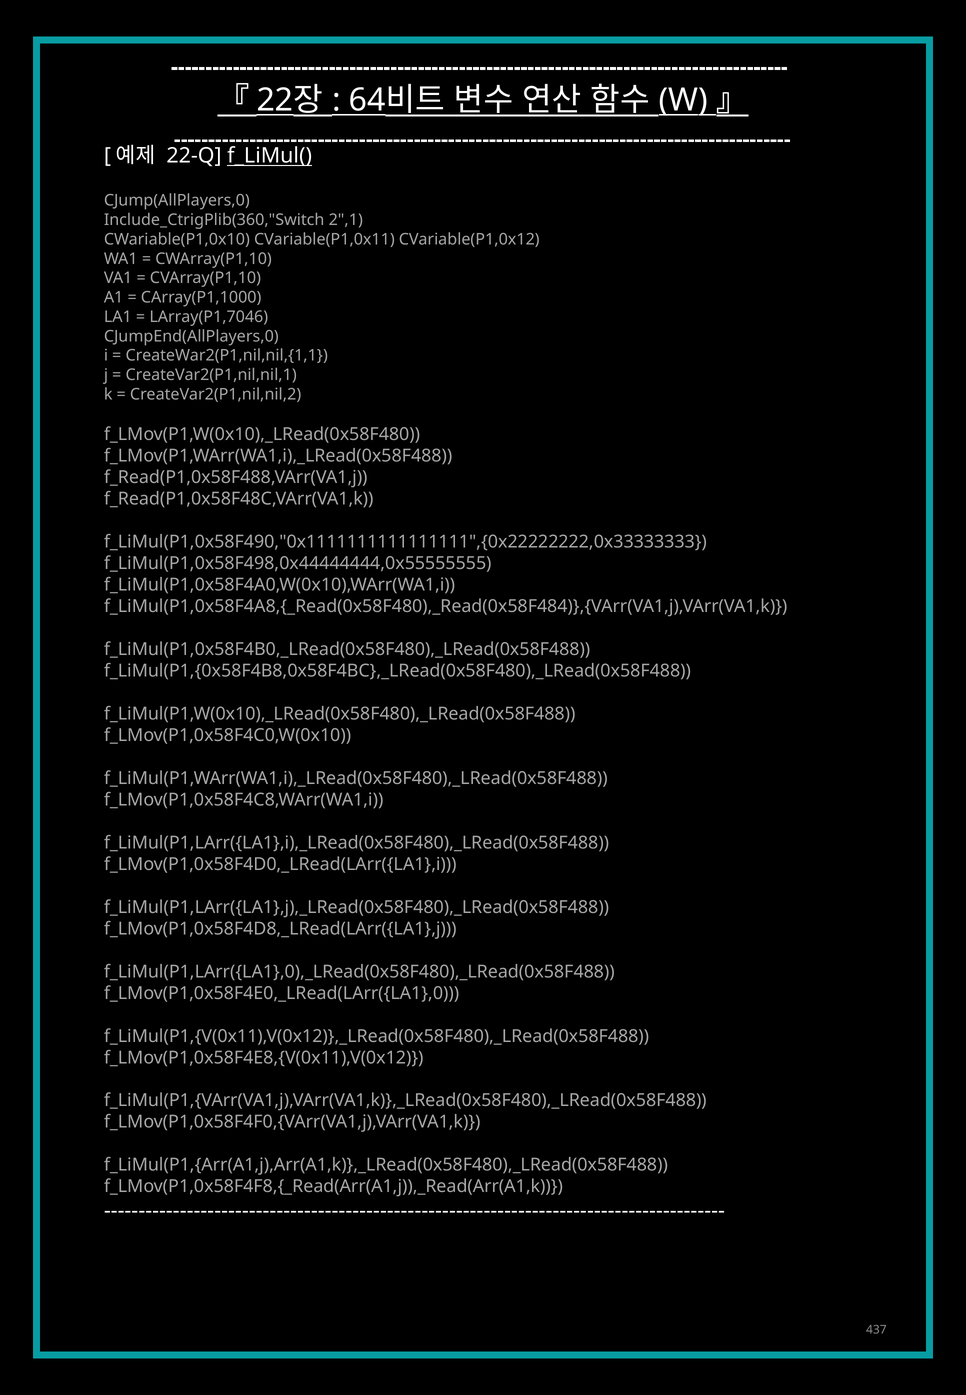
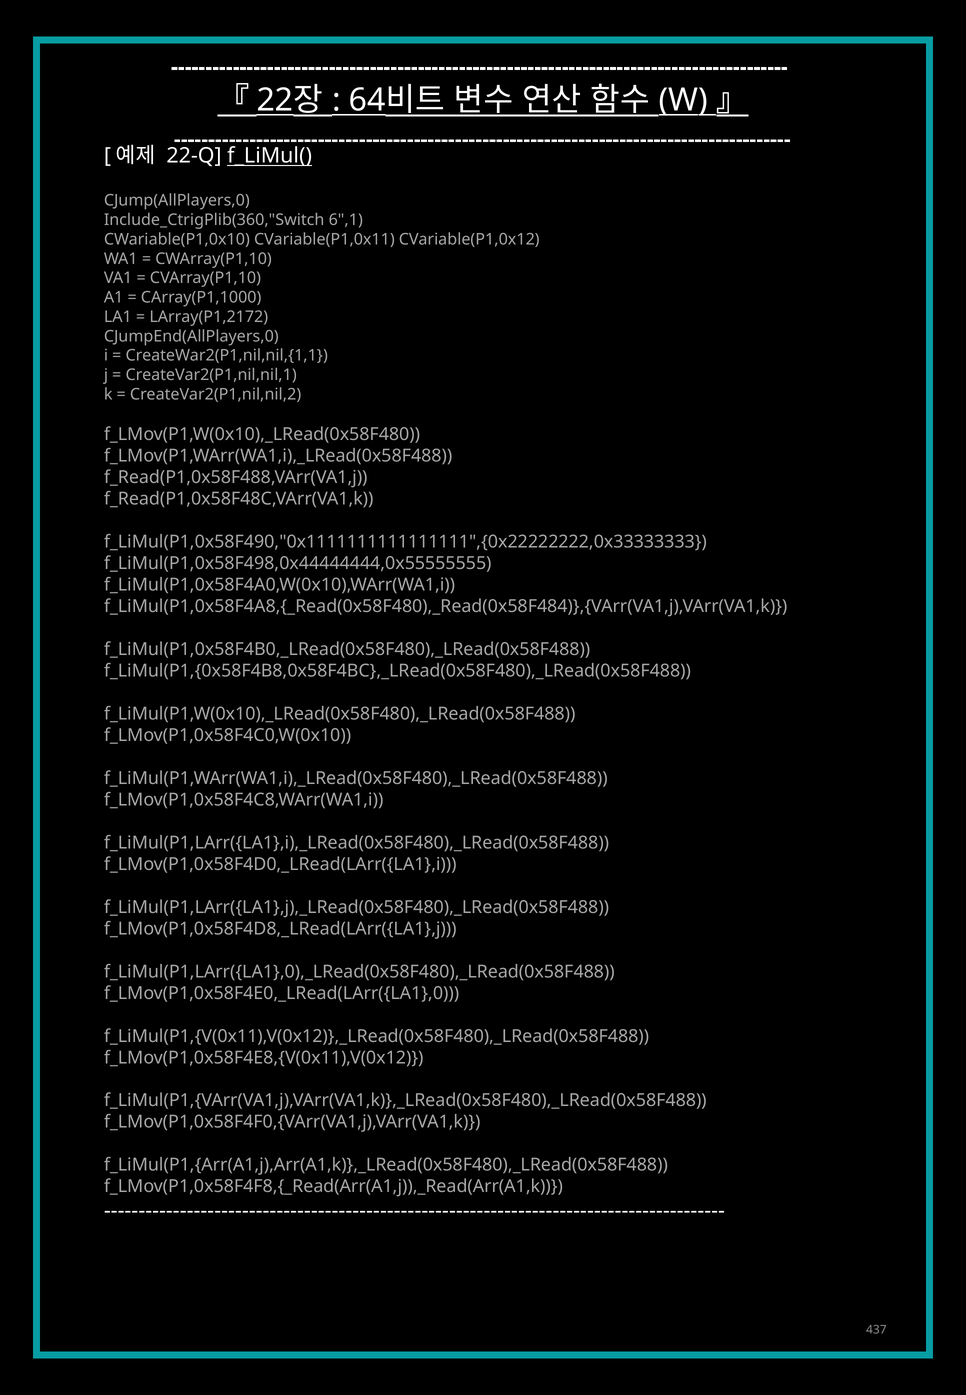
2",1: 2",1 -> 6",1 (346, 220)
LArray(P1,7046: LArray(P1,7046 -> LArray(P1,2172 (209, 317)
